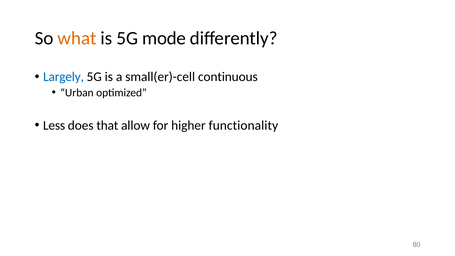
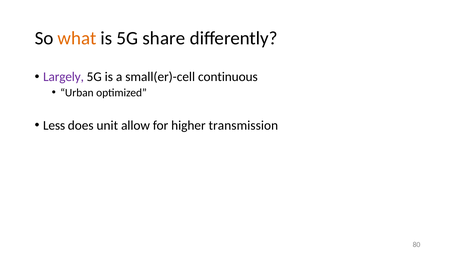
mode: mode -> share (164, 38)
Largely colour: blue -> purple (64, 77)
that: that -> unit (107, 125)
functionality: functionality -> transmission (243, 125)
